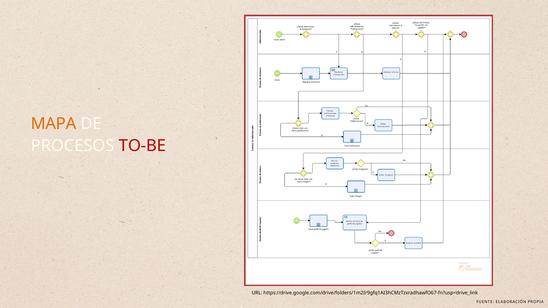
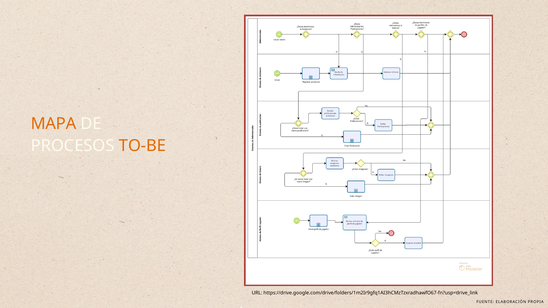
TO-BE colour: red -> orange (142, 146)
